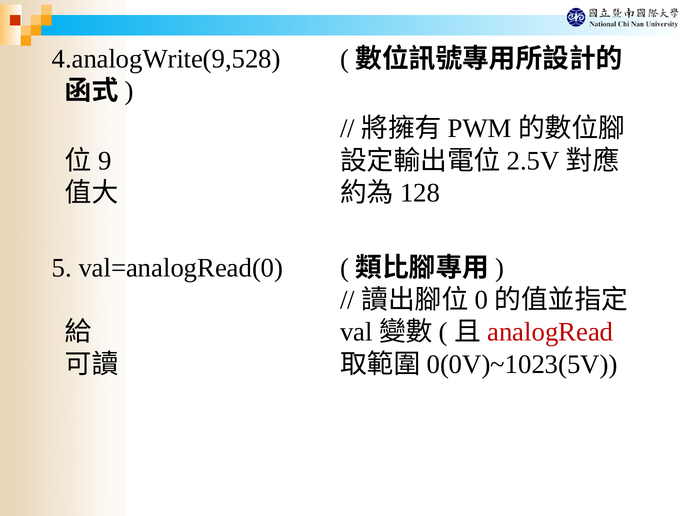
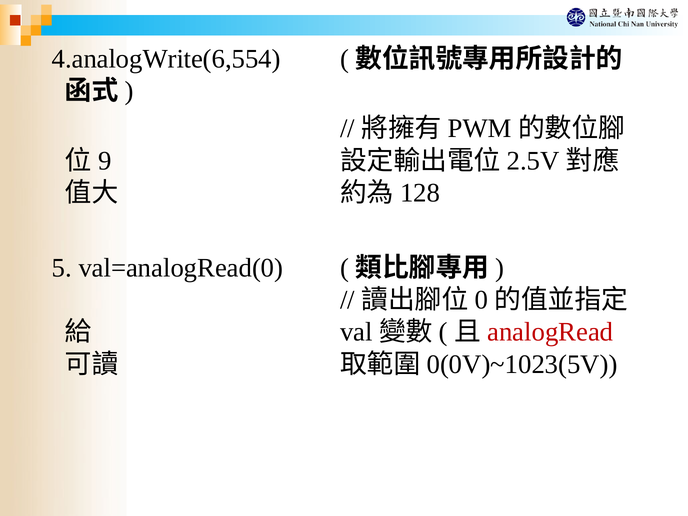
4.analogWrite(9,528: 4.analogWrite(9,528 -> 4.analogWrite(6,554 (166, 59)
